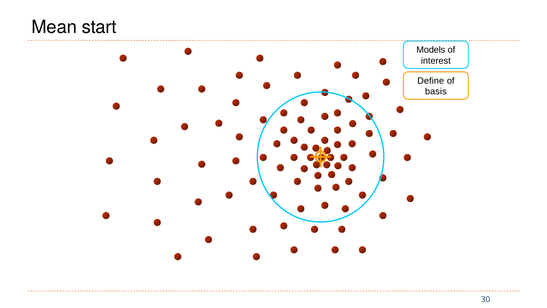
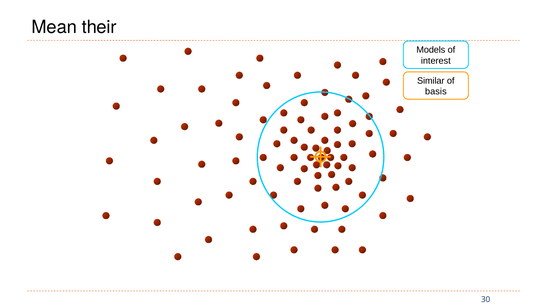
start: start -> their (99, 27)
Define: Define -> Similar (431, 81)
